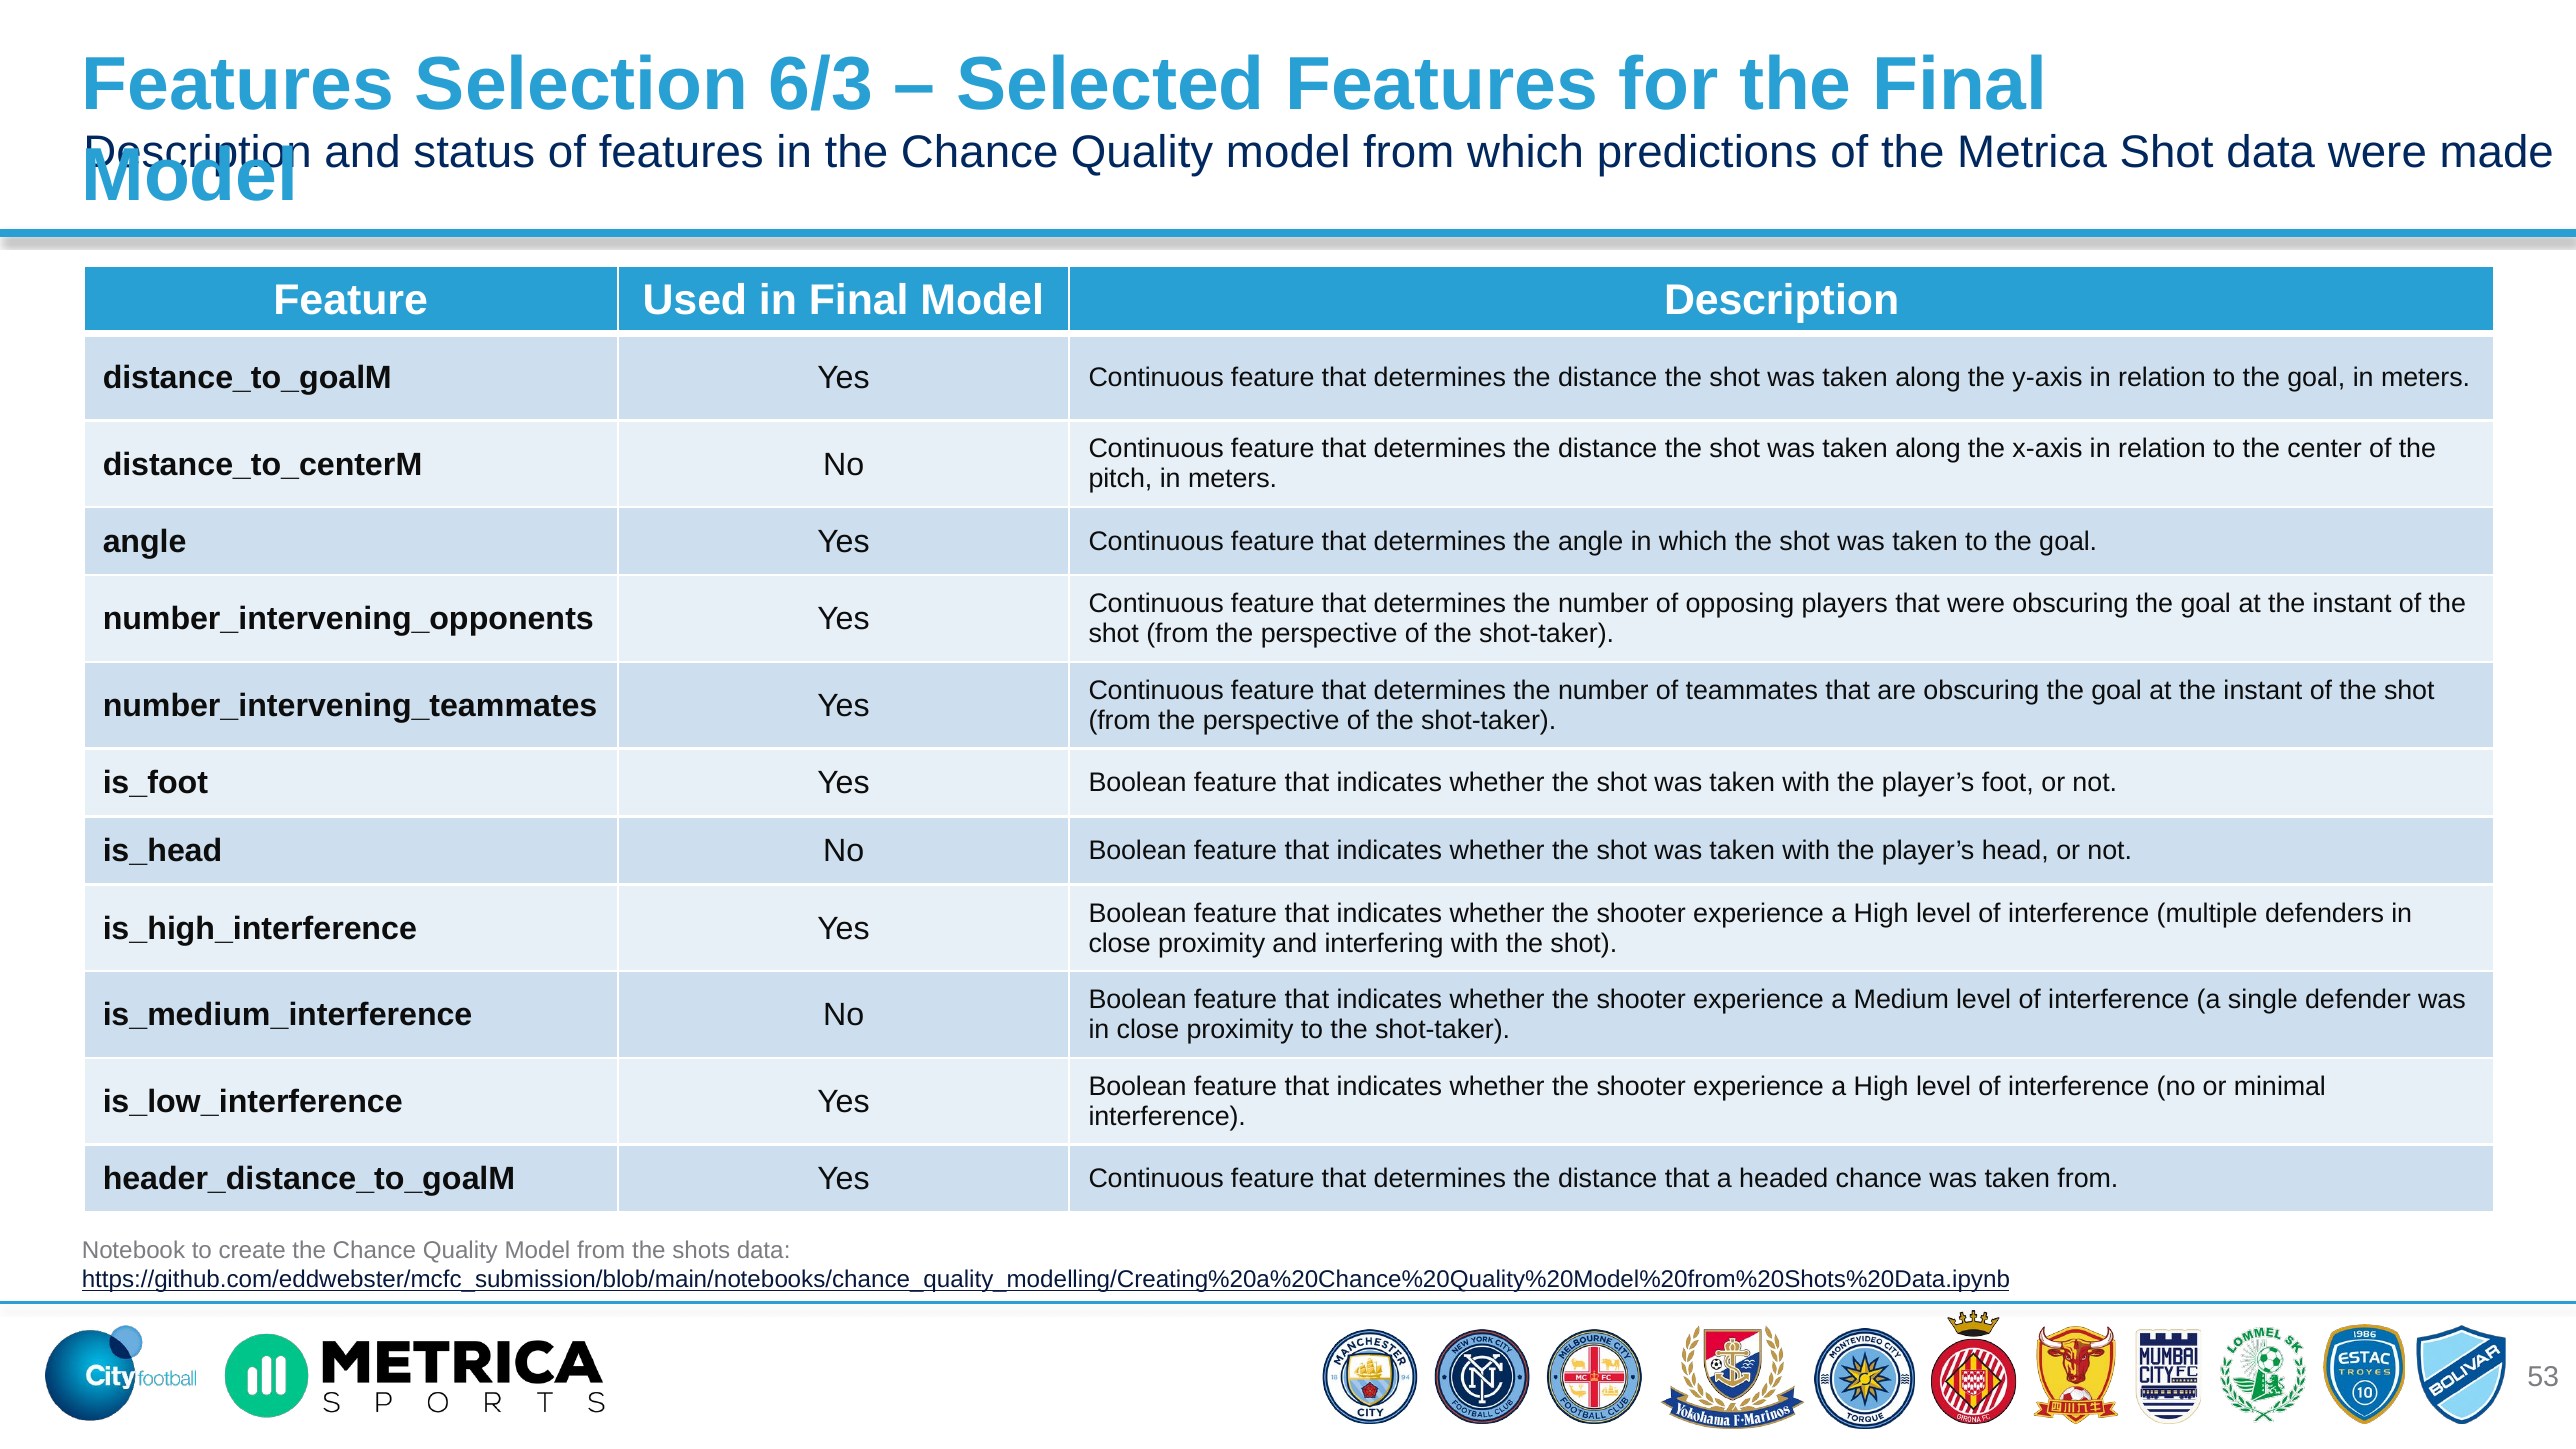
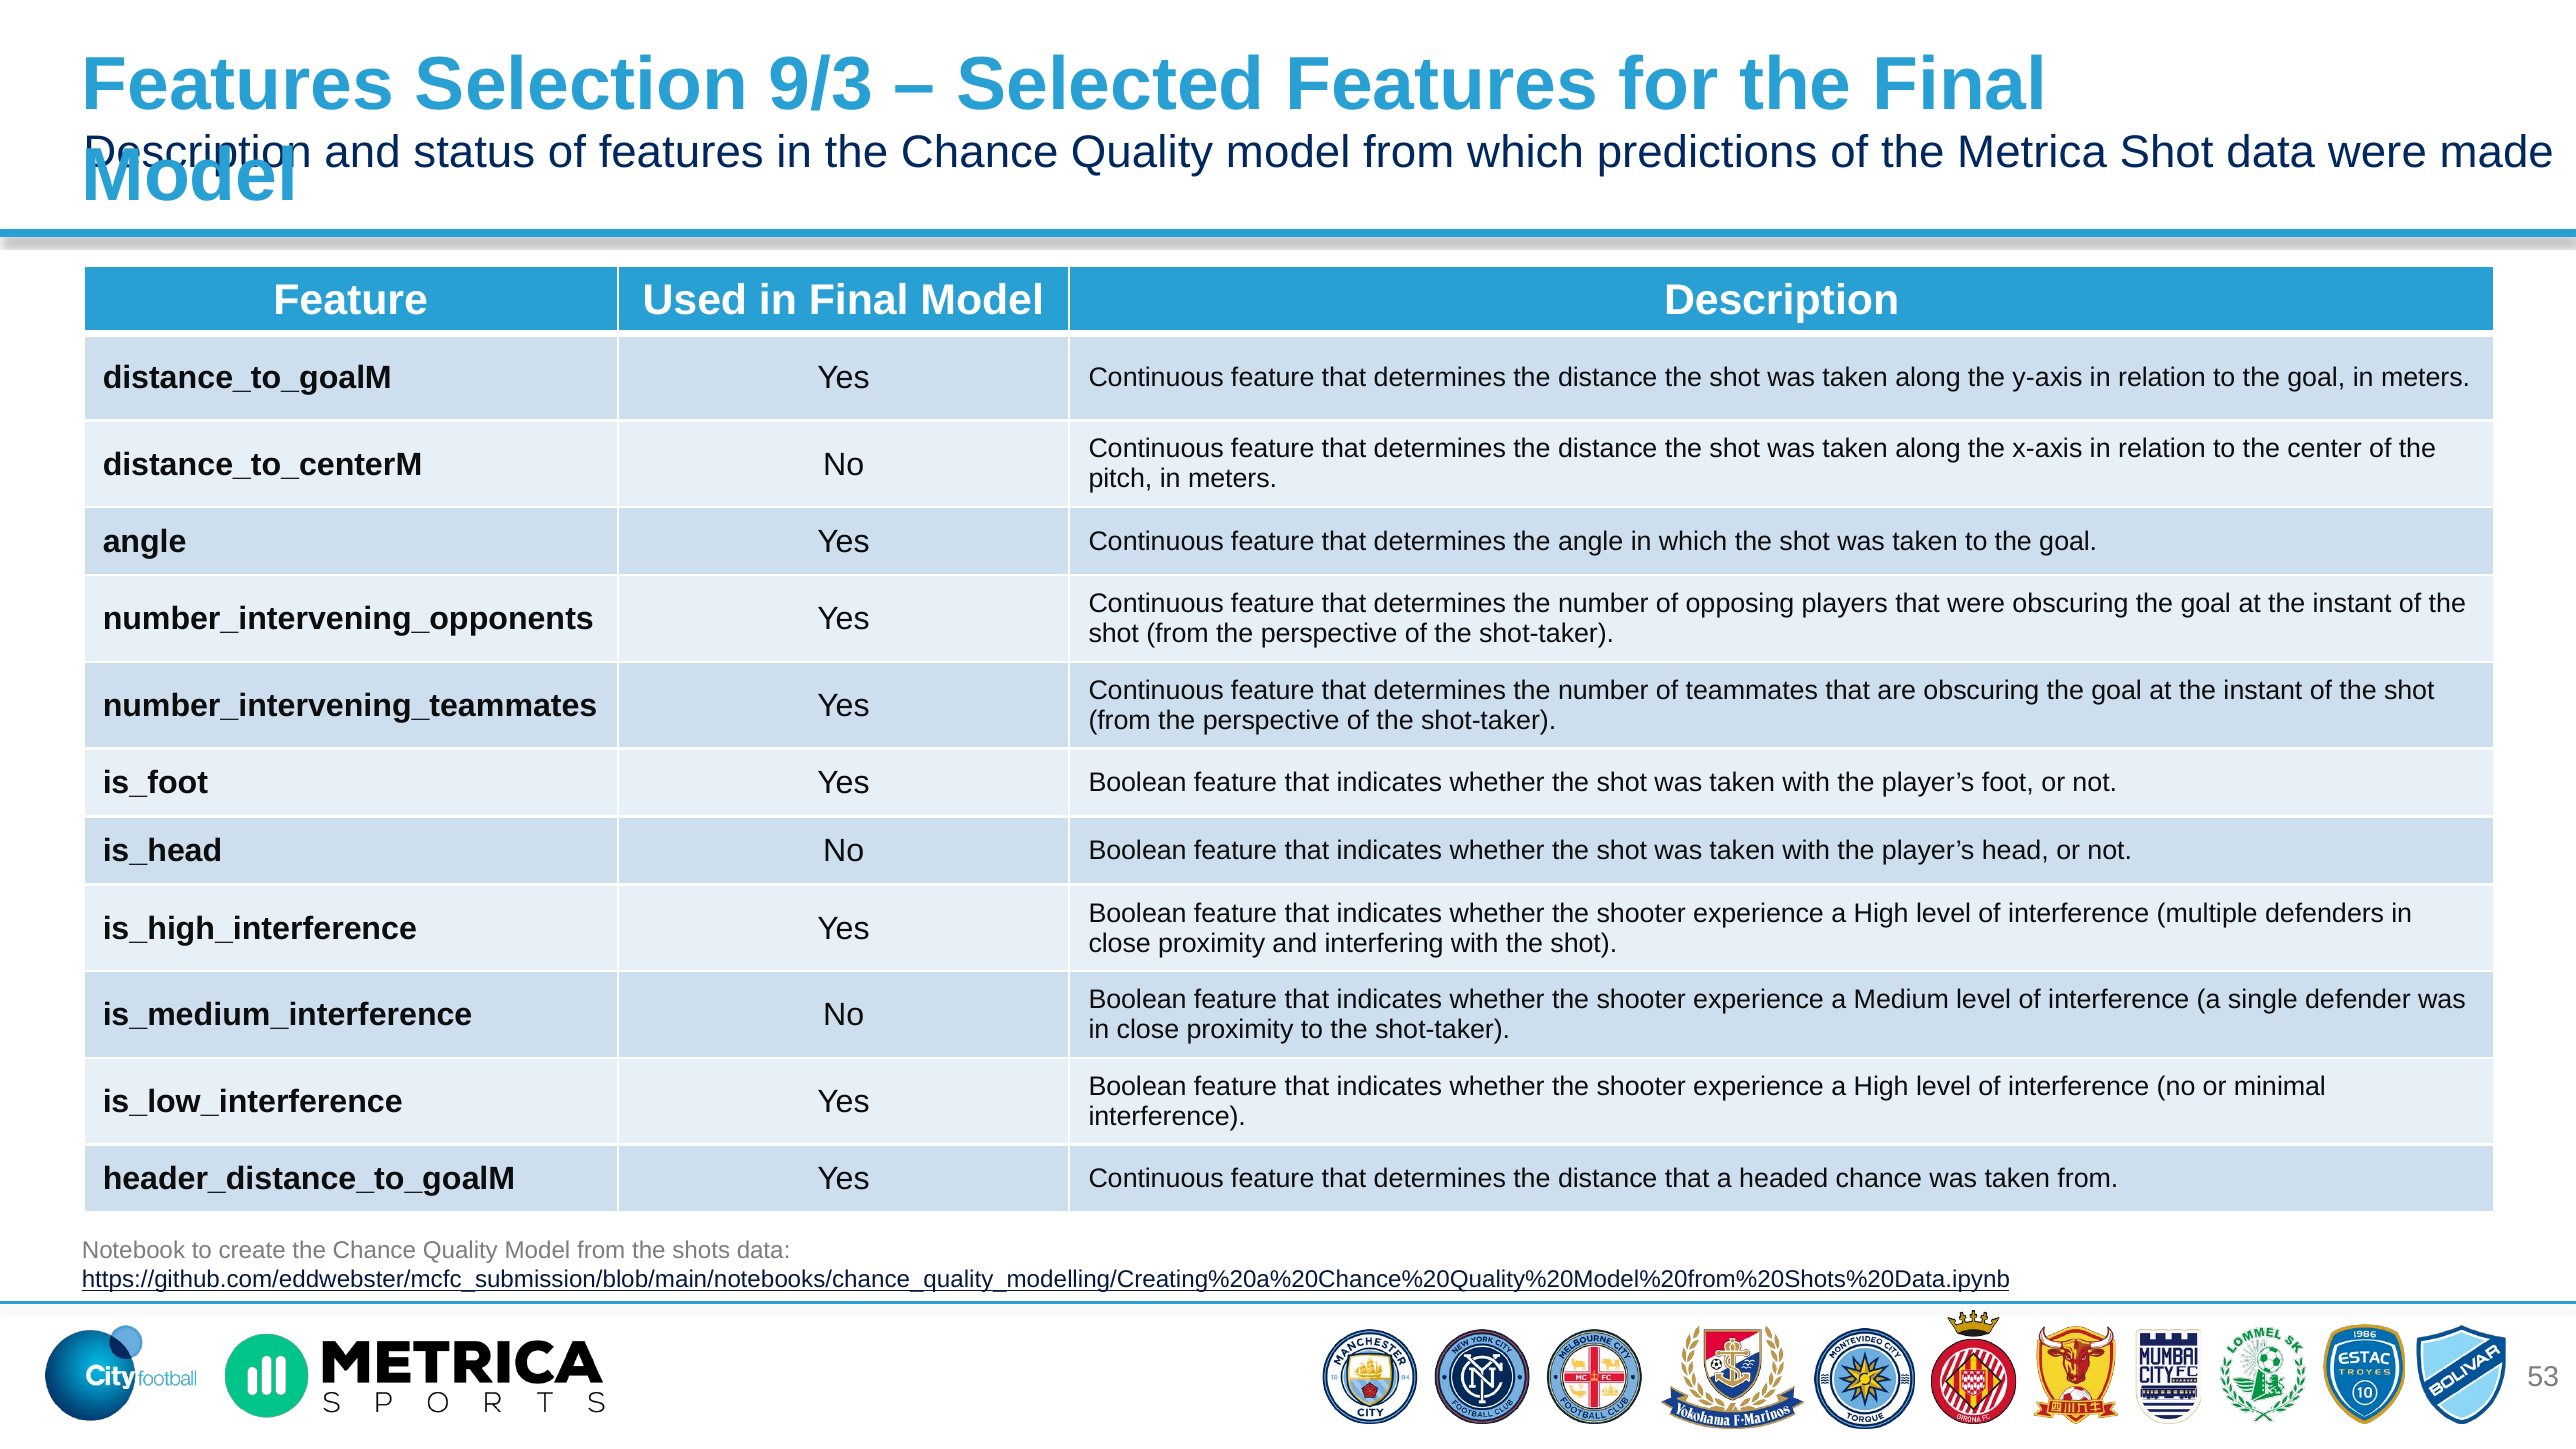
6/3: 6/3 -> 9/3 (821, 85)
